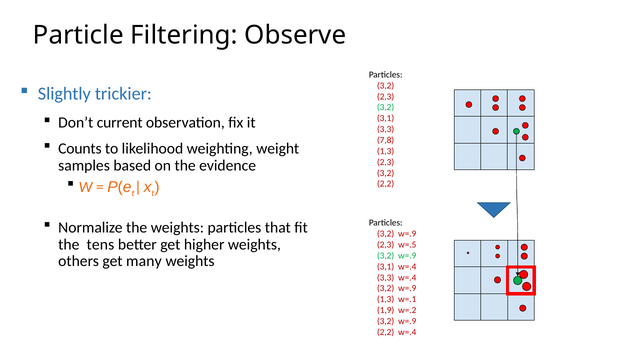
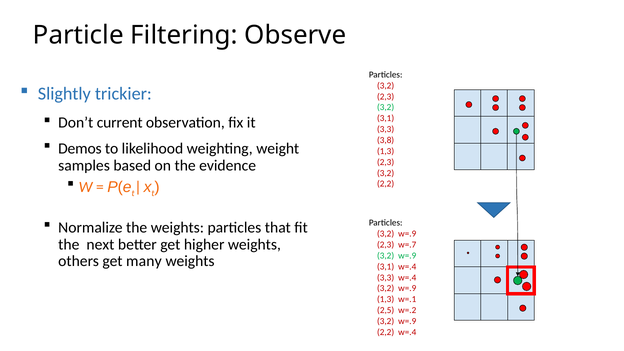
7,8: 7,8 -> 3,8 (386, 140)
Counts: Counts -> Demos (80, 149)
tens: tens -> next (100, 244)
w=.5: w=.5 -> w=.7 (407, 245)
1,9: 1,9 -> 2,5 (386, 310)
